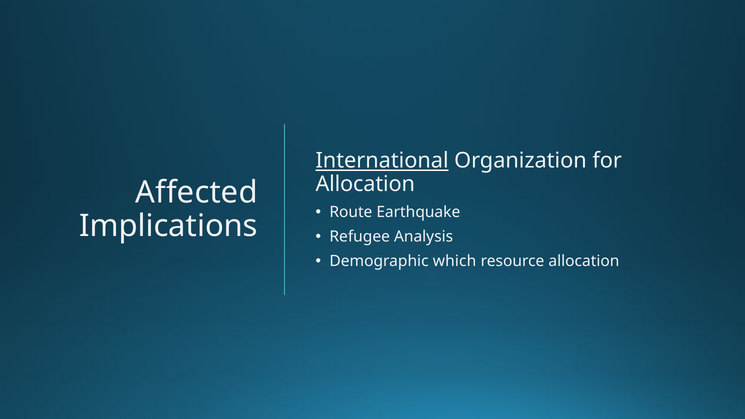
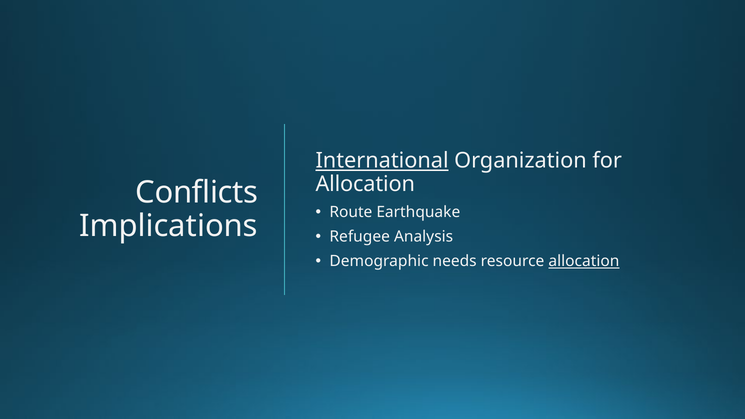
Affected: Affected -> Conflicts (197, 193)
which: which -> needs (455, 261)
allocation underline: none -> present (584, 261)
